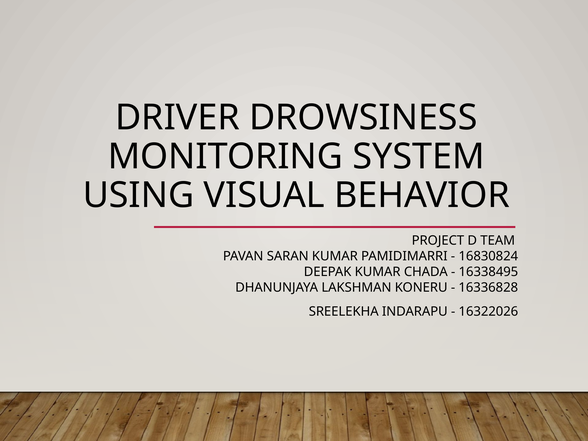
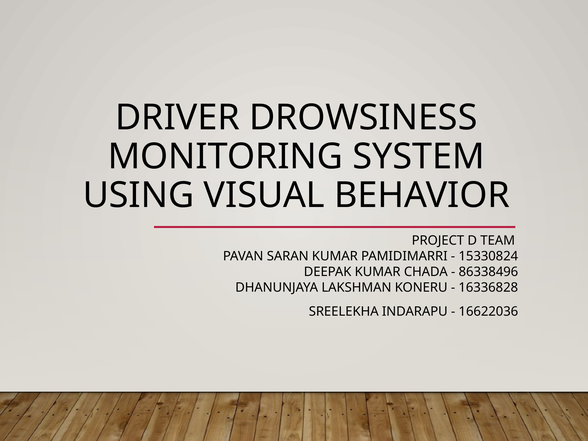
16830824: 16830824 -> 15330824 (488, 256)
16338495: 16338495 -> 86338496 (488, 272)
16322026: 16322026 -> 16622036 (488, 311)
